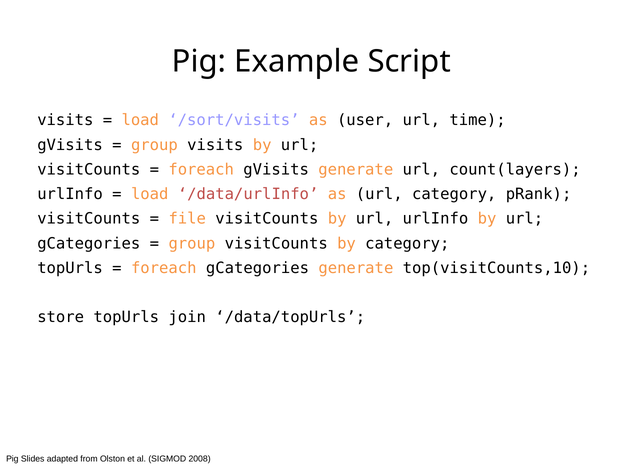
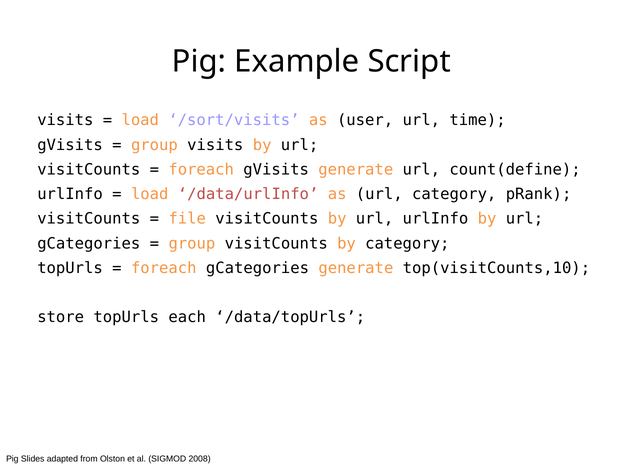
count(layers: count(layers -> count(define (515, 170)
join: join -> each (187, 317)
